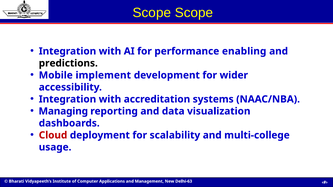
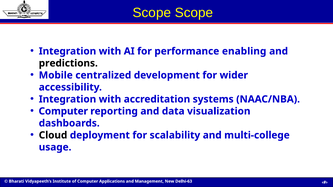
implement: implement -> centralized (103, 75)
Managing: Managing -> Computer (63, 111)
Cloud colour: red -> black (53, 135)
